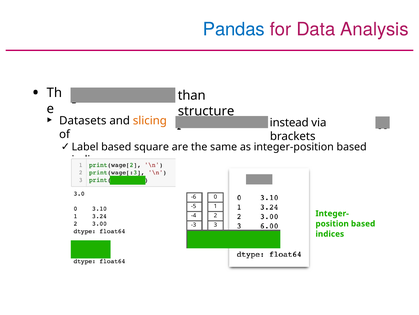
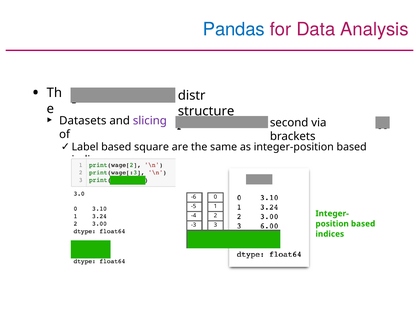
than: than -> distr (192, 95)
slicing colour: orange -> purple (150, 120)
instead: instead -> second (289, 122)
